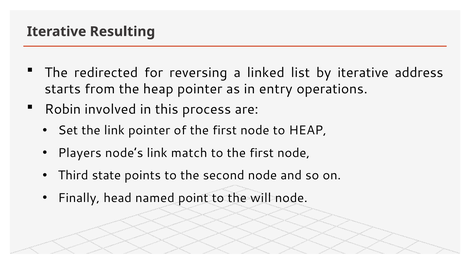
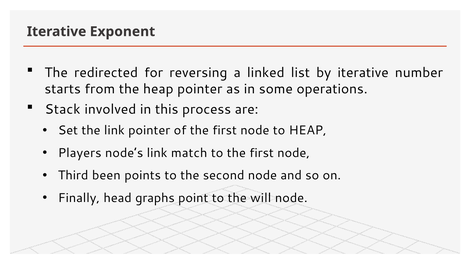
Resulting: Resulting -> Exponent (122, 32)
address: address -> number (419, 73)
entry: entry -> some (276, 89)
Robin: Robin -> Stack (63, 110)
state: state -> been (106, 176)
named: named -> graphs (155, 198)
